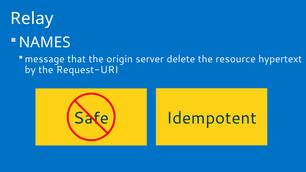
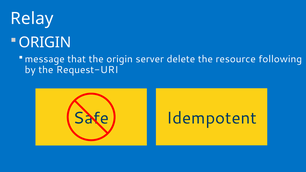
NAMES: NAMES -> ORIGIN (45, 42)
hypertext: hypertext -> following (280, 59)
